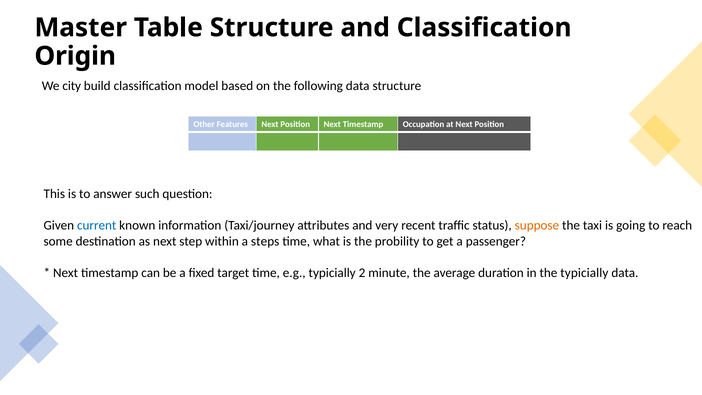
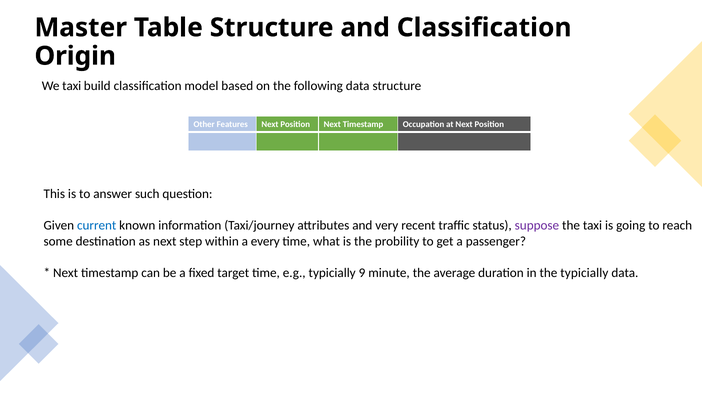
We city: city -> taxi (72, 86)
suppose colour: orange -> purple (537, 226)
steps: steps -> every (265, 241)
2: 2 -> 9 (362, 273)
